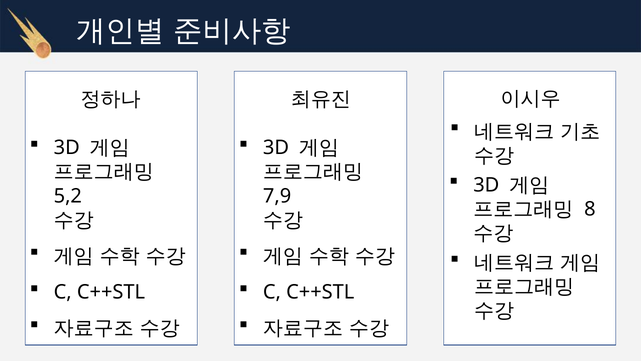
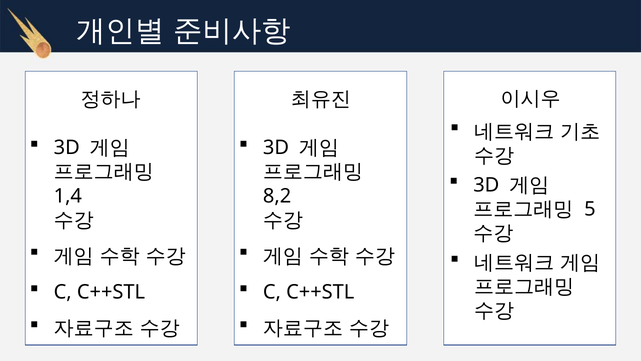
5,2: 5,2 -> 1,4 (68, 196)
7,9: 7,9 -> 8,2 (277, 196)
8: 8 -> 5 (590, 209)
